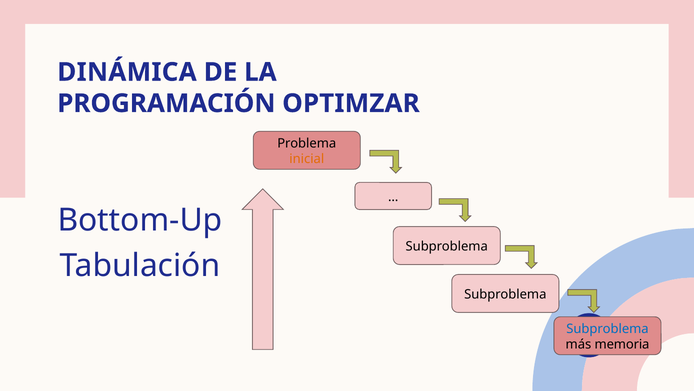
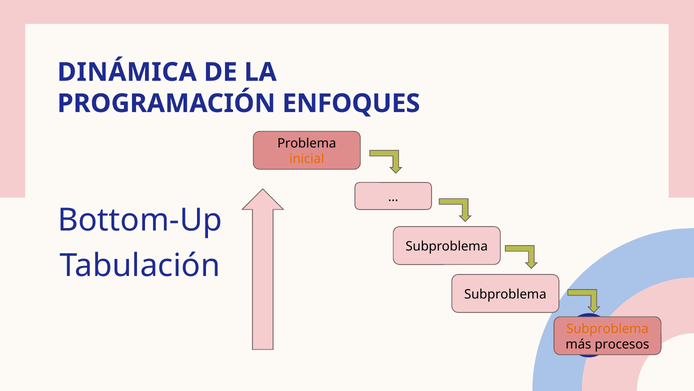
OPTIMZAR: OPTIMZAR -> ENFOQUES (351, 103)
Subproblema colour: blue -> orange (607, 328)
memoria: memoria -> procesos (622, 344)
